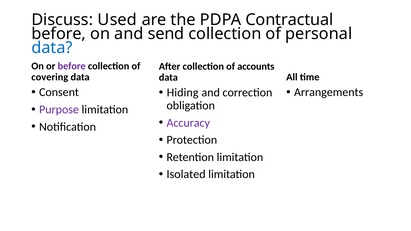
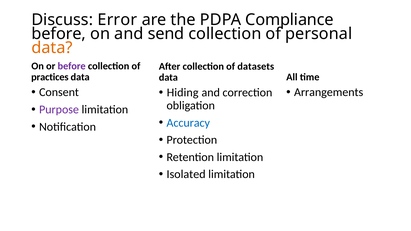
Used: Used -> Error (117, 20)
Contractual: Contractual -> Compliance (289, 20)
data colour: blue -> orange (52, 48)
accounts: accounts -> datasets (256, 67)
covering: covering -> practices (50, 77)
Accuracy colour: purple -> blue (188, 123)
